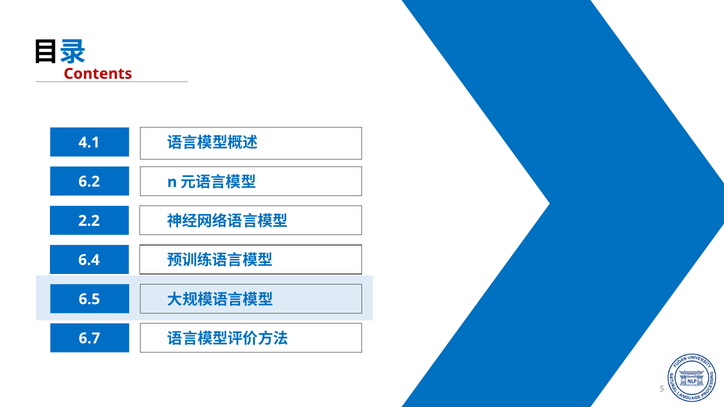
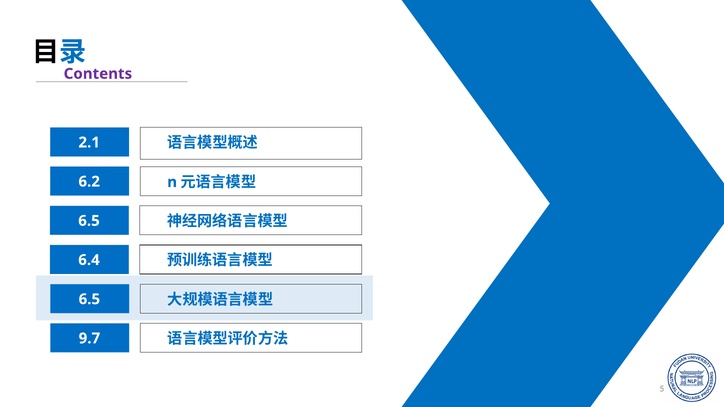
Contents colour: red -> purple (98, 74)
4.1: 4.1 -> 2.1 (89, 143)
2.2: 2.2 -> 6.5 (89, 221)
6.7: 6.7 -> 9.7 (89, 339)
